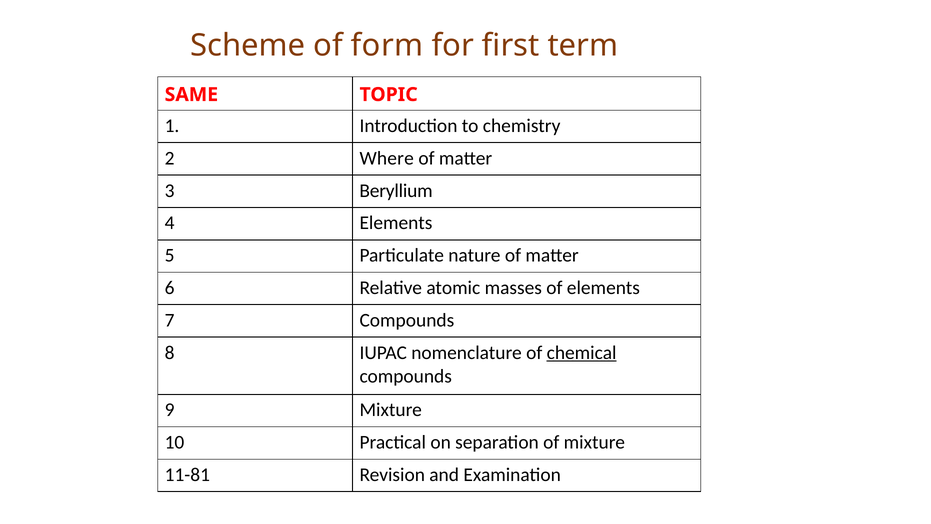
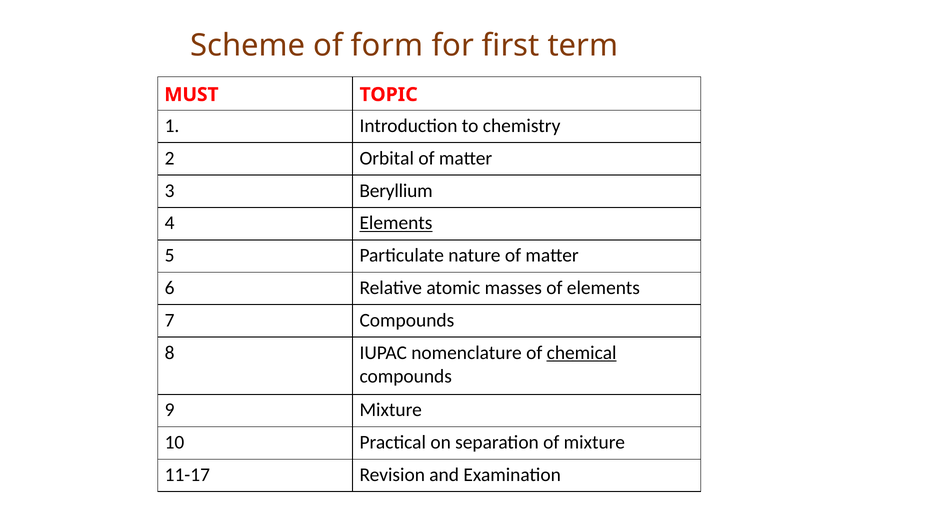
SAME: SAME -> MUST (191, 95)
Where: Where -> Orbital (387, 158)
Elements underline: none -> present (396, 223)
11-81: 11-81 -> 11-17 (187, 475)
